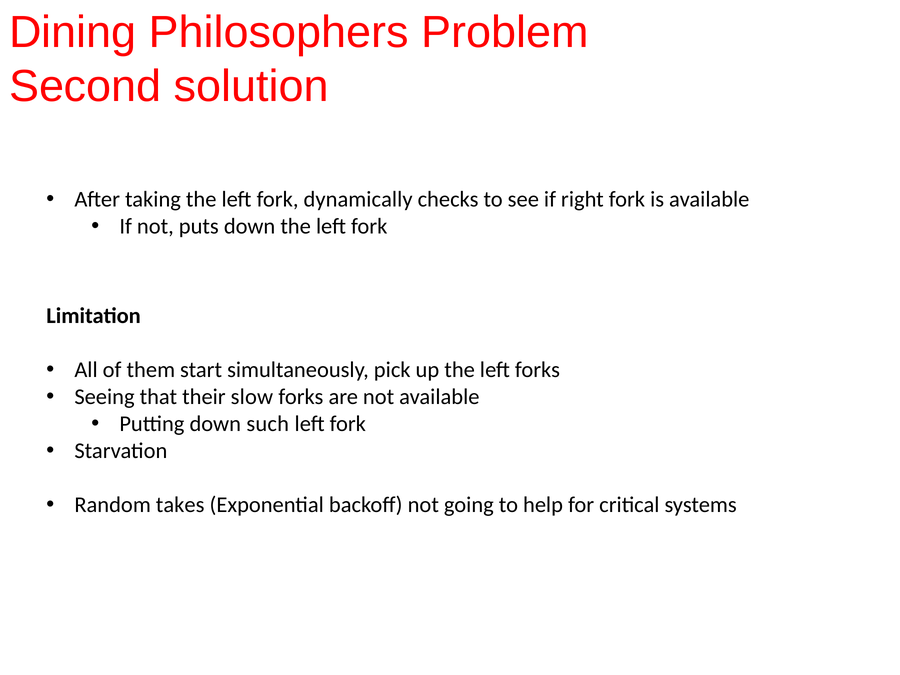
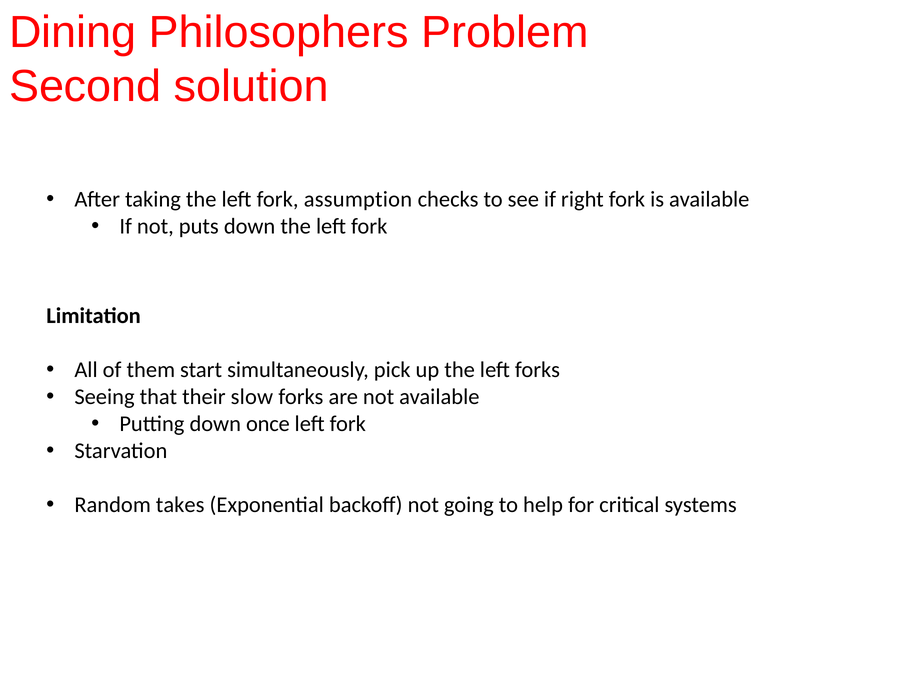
dynamically: dynamically -> assumption (358, 199)
such: such -> once (268, 424)
